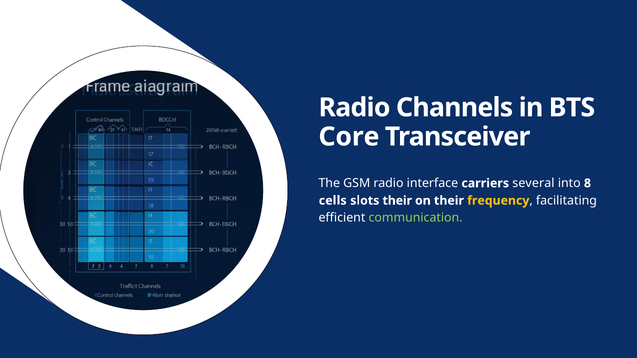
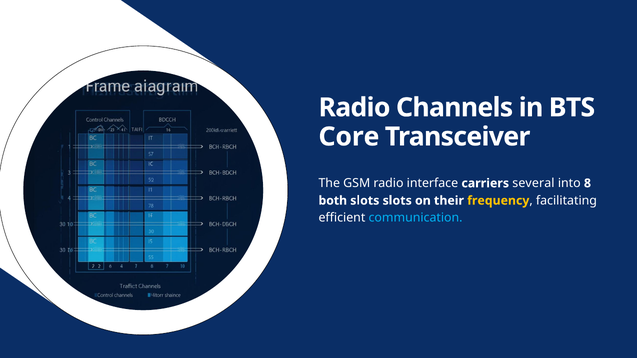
cells: cells -> both (333, 201)
slots their: their -> slots (397, 201)
communication colour: light green -> light blue (416, 218)
